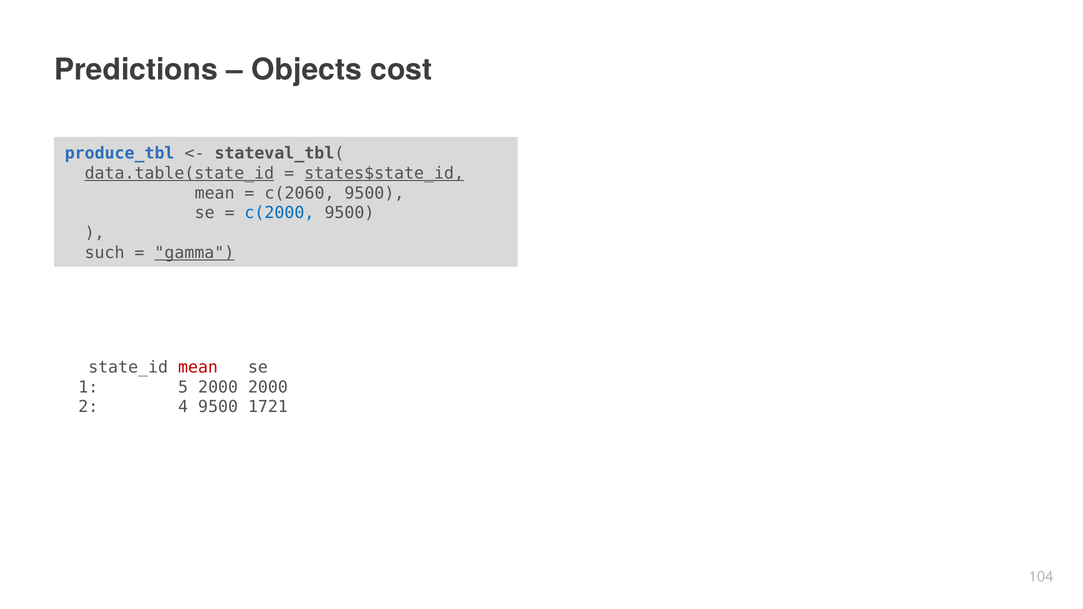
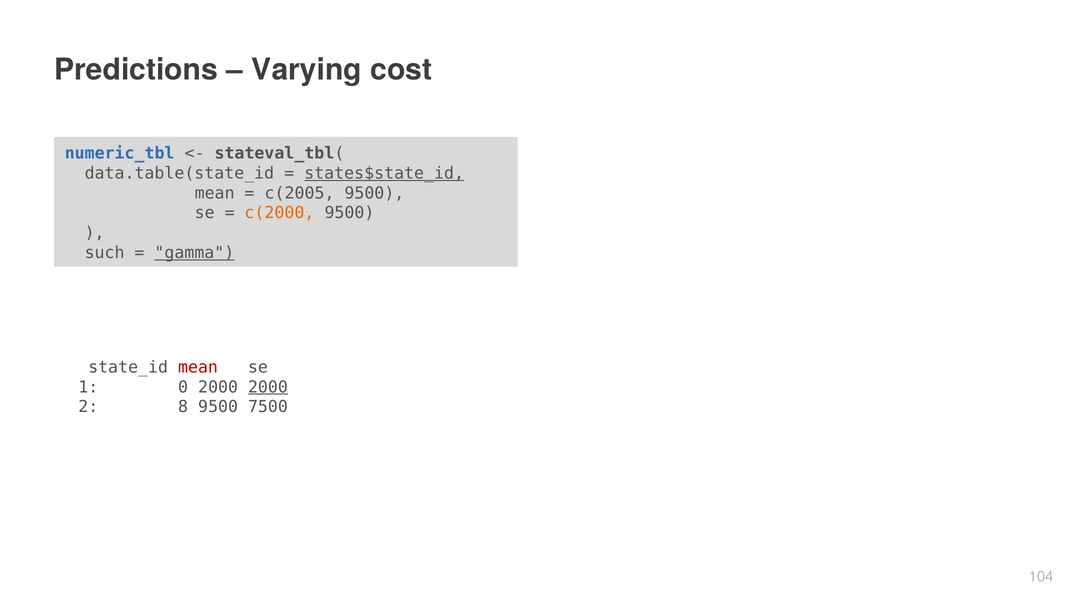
Objects: Objects -> Varying (307, 70)
produce_tbl: produce_tbl -> numeric_tbl (120, 153)
data.table(state_id underline: present -> none (179, 173)
c(2060: c(2060 -> c(2005 (299, 193)
c(2000 colour: blue -> orange (279, 213)
5: 5 -> 0 (183, 387)
2000 underline: none -> present (268, 387)
4: 4 -> 8 (183, 407)
1721: 1721 -> 7500 (268, 407)
